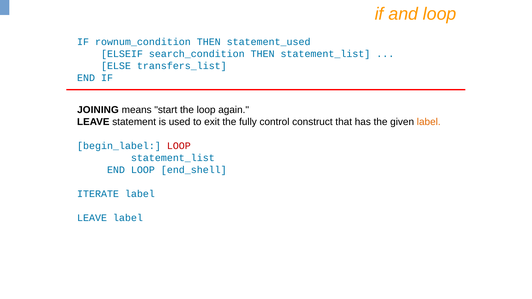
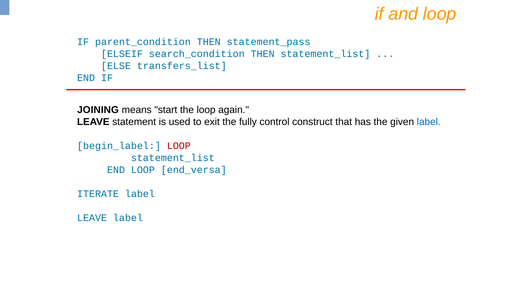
rownum_condition: rownum_condition -> parent_condition (143, 42)
statement_used: statement_used -> statement_pass (269, 42)
label colour: orange -> blue (429, 122)
end_shell: end_shell -> end_versa (194, 170)
